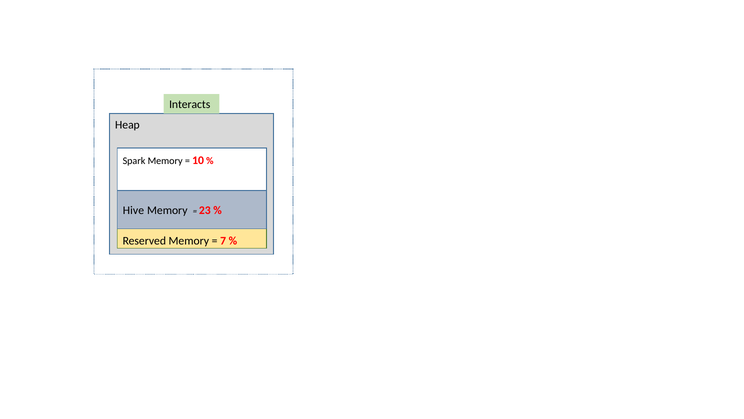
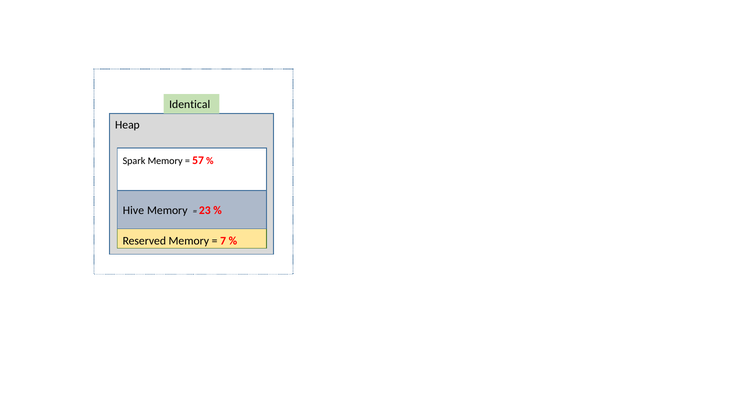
Interacts: Interacts -> Identical (190, 105)
10: 10 -> 57 (198, 160)
